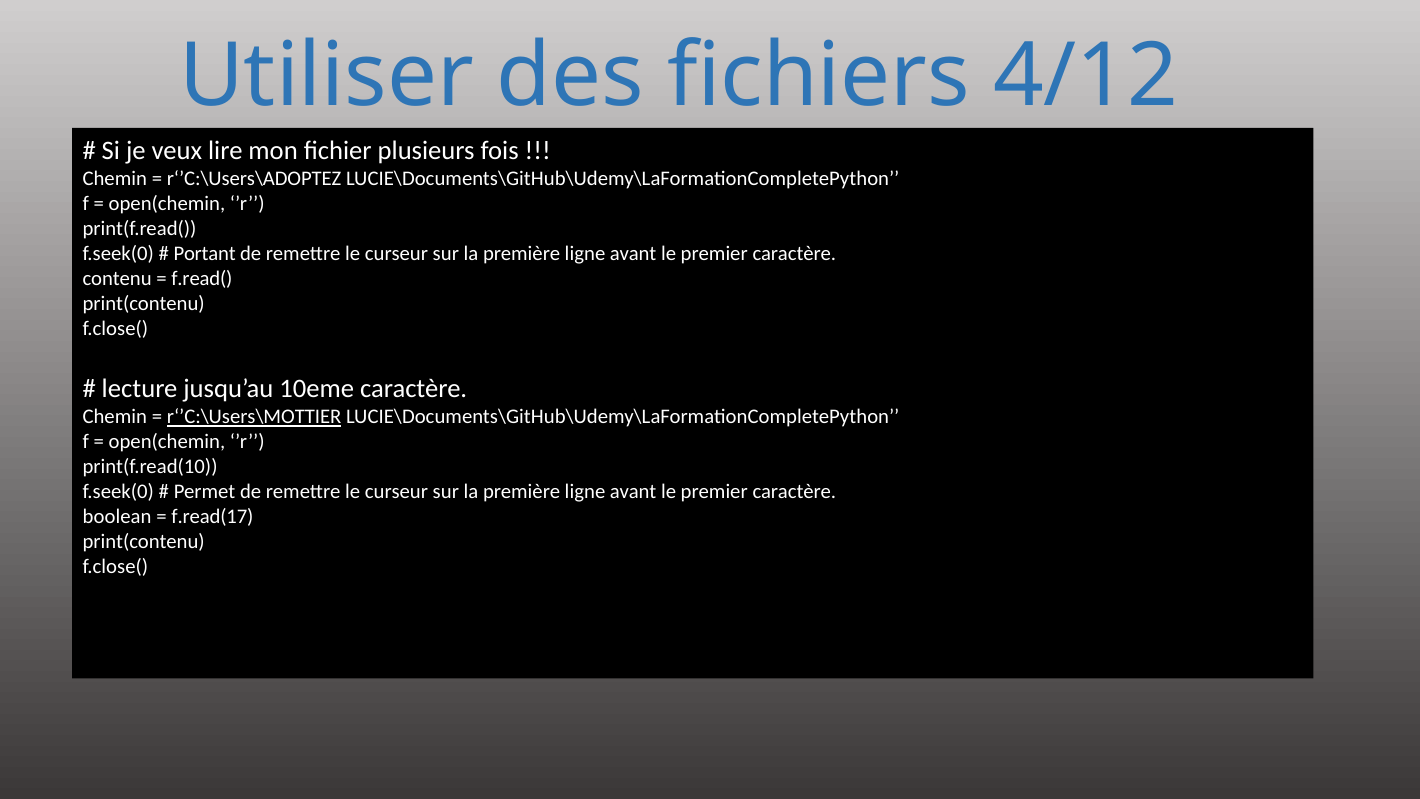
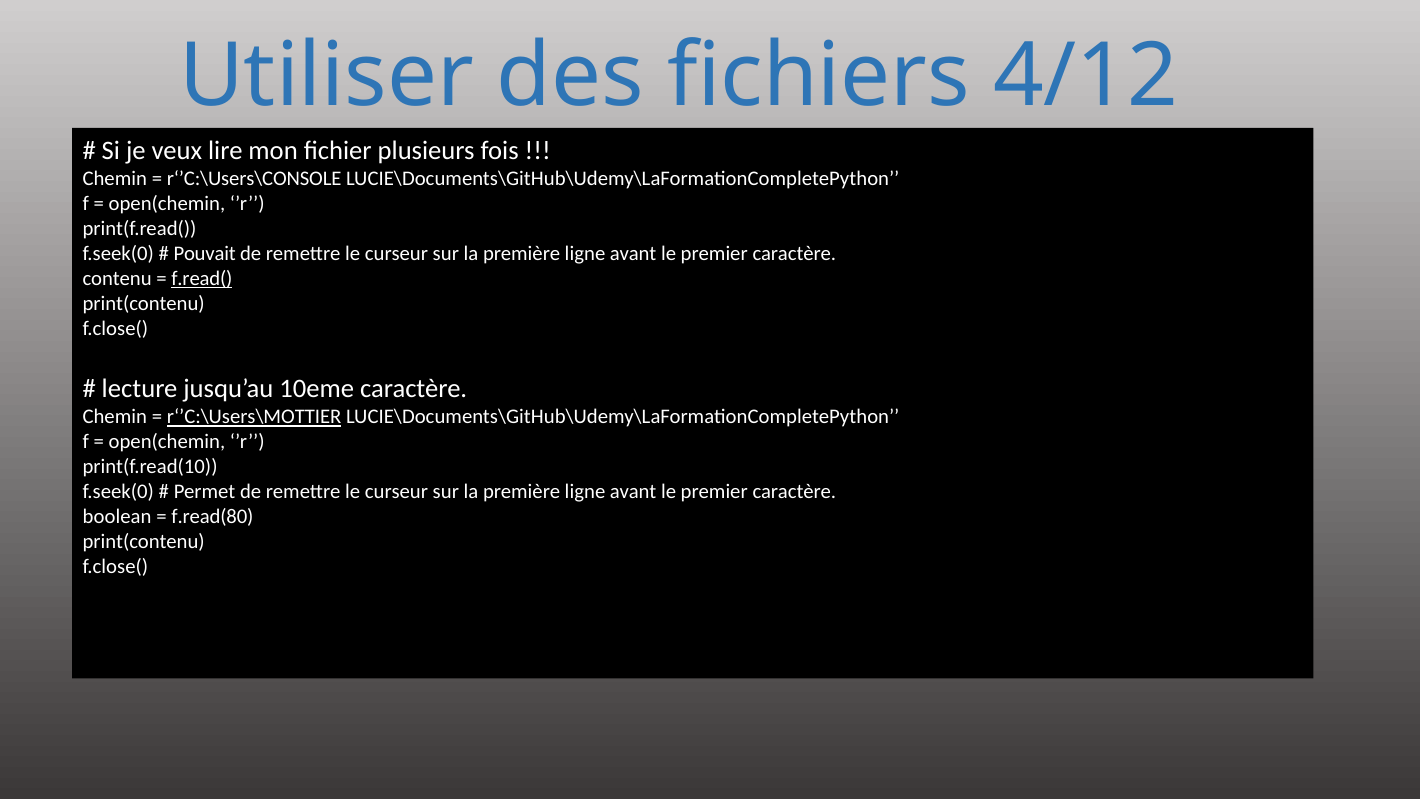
r‘’C:\Users\ADOPTEZ: r‘’C:\Users\ADOPTEZ -> r‘’C:\Users\CONSOLE (254, 179)
Portant: Portant -> Pouvait (205, 254)
f.read( underline: none -> present (202, 278)
f.read(17: f.read(17 -> f.read(80 (212, 516)
